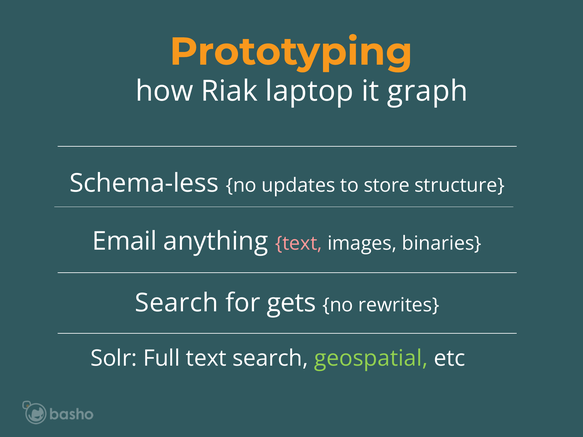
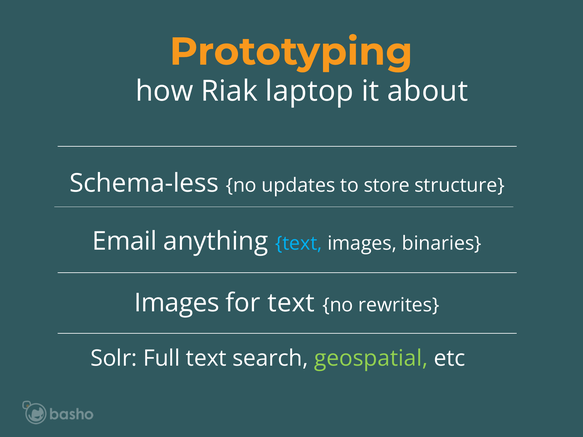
graph: graph -> about (428, 91)
text colour: pink -> light blue (299, 244)
Search: Search -> Images (177, 303)
for gets: gets -> text (291, 303)
